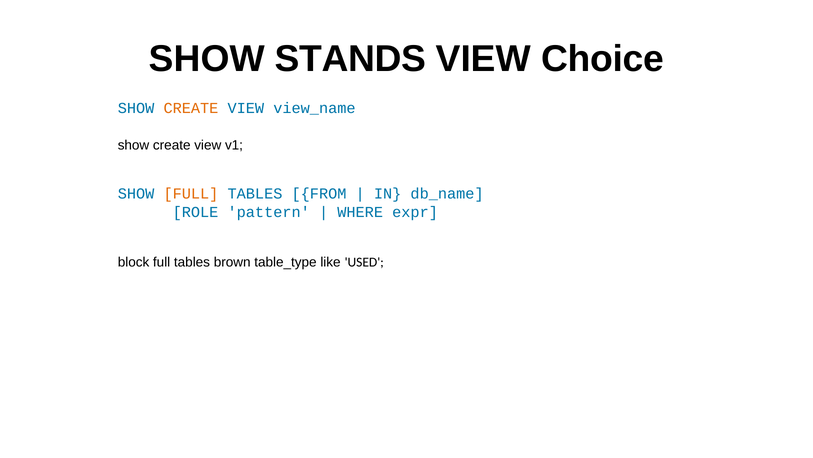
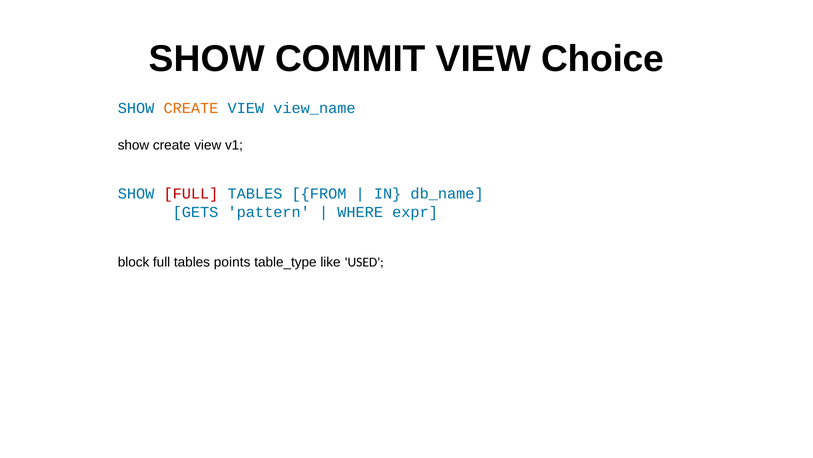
STANDS: STANDS -> COMMIT (350, 59)
FULL colour: orange -> red (191, 194)
ROLE: ROLE -> GETS (196, 212)
brown: brown -> points (232, 262)
